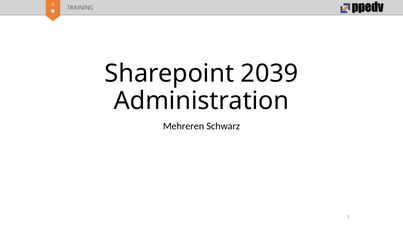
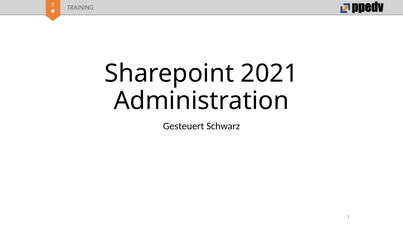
2039: 2039 -> 2021 (269, 74)
Mehreren: Mehreren -> Gesteuert (184, 126)
